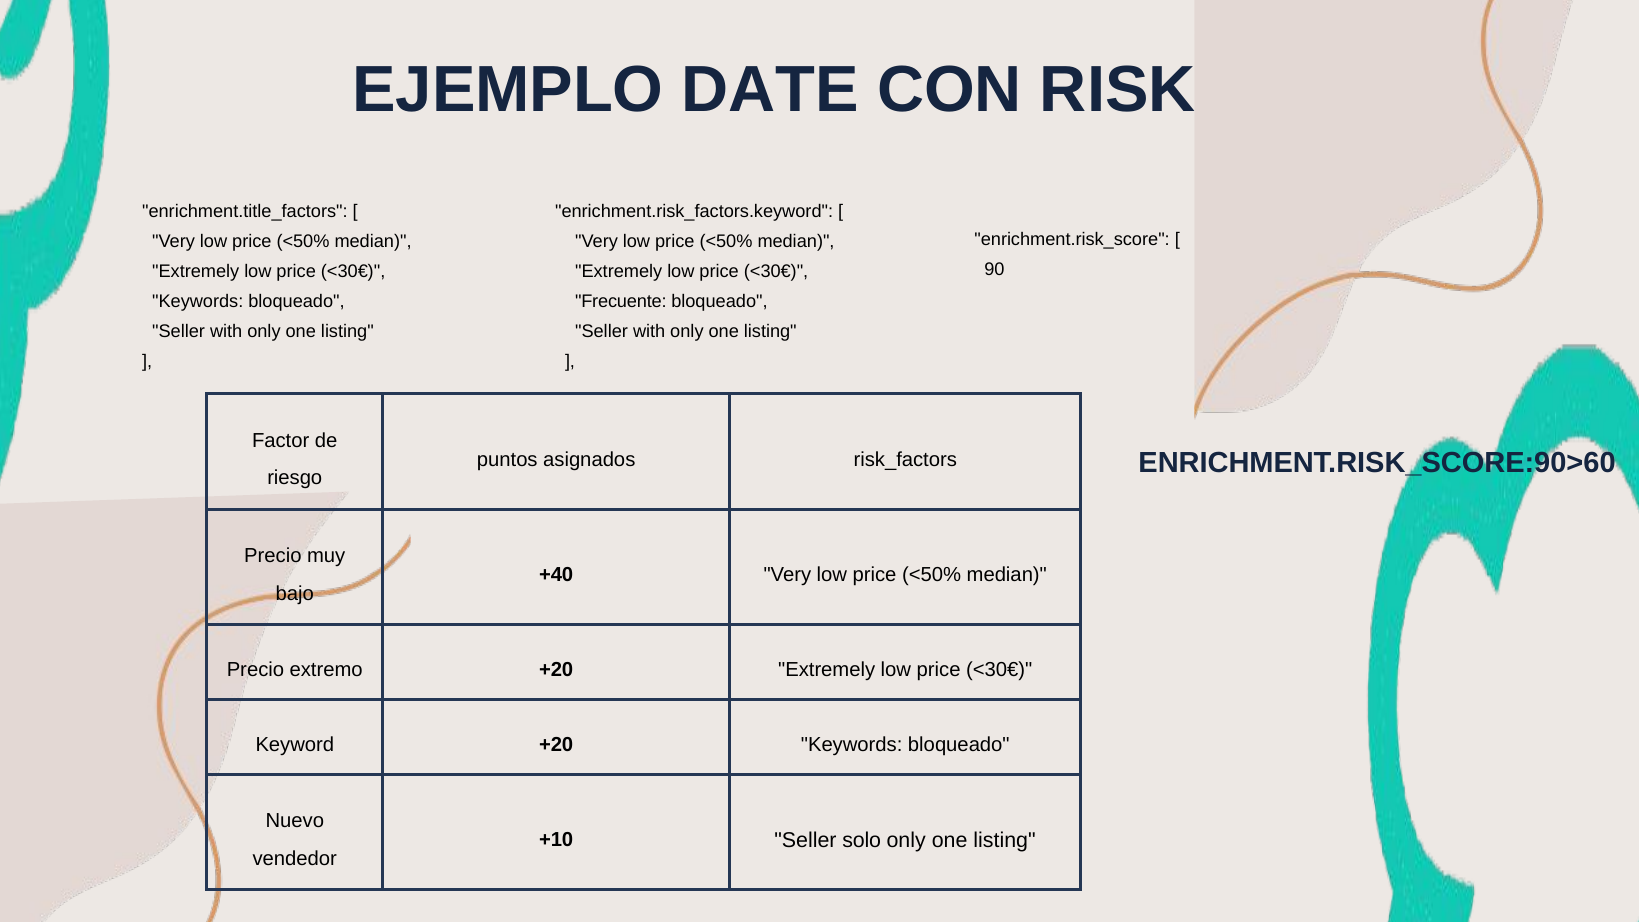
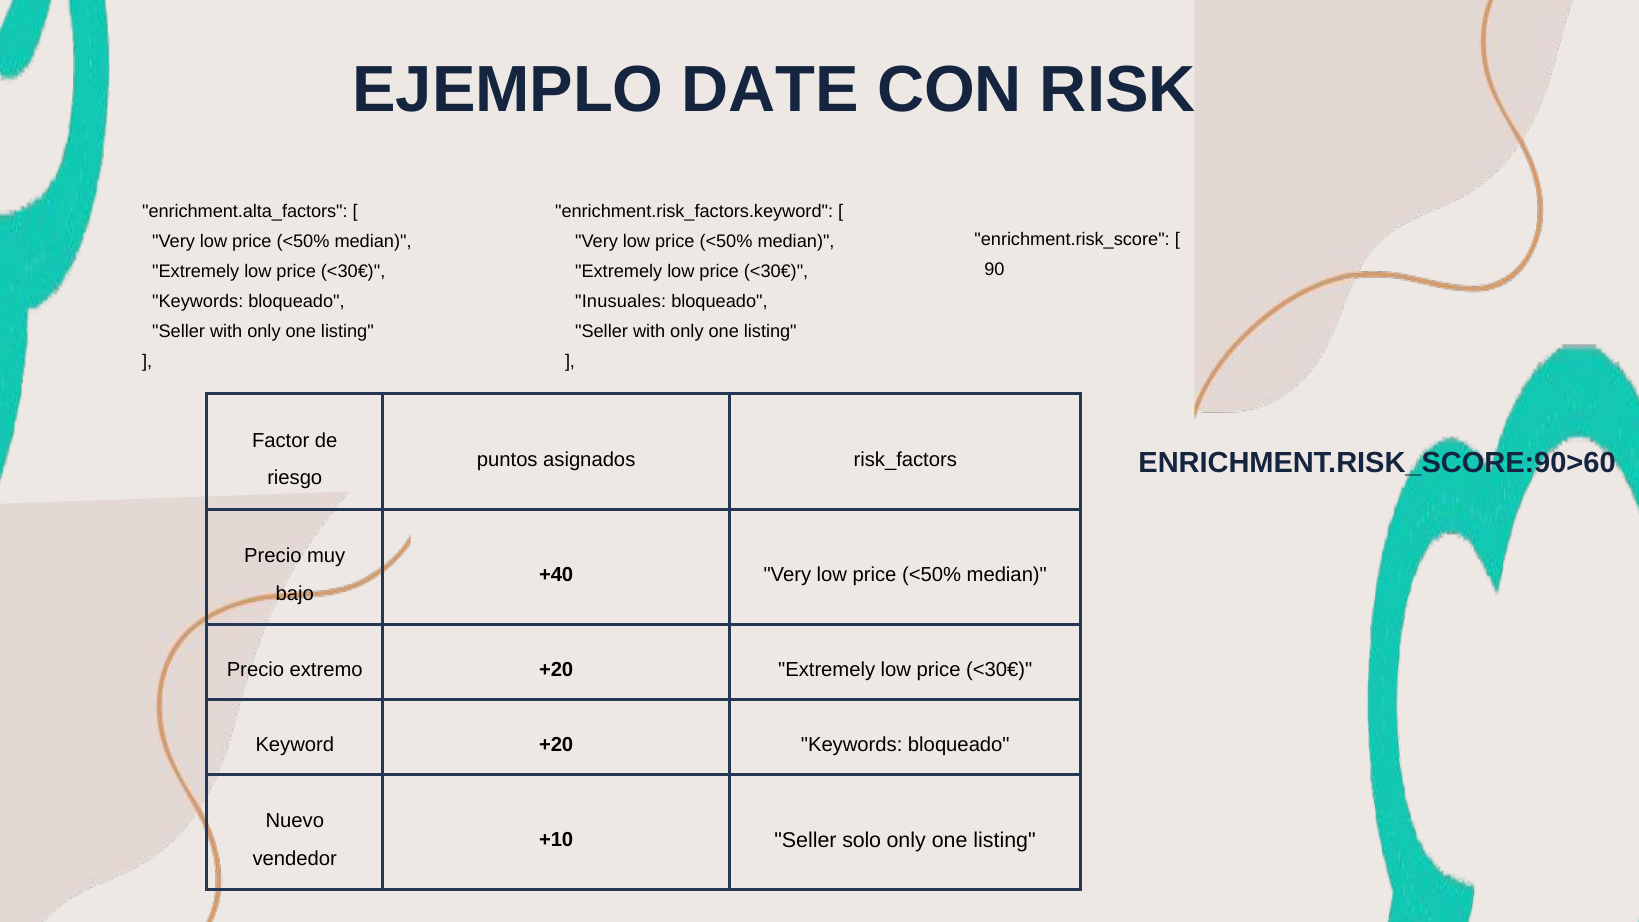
enrichment.title_factors: enrichment.title_factors -> enrichment.alta_factors (245, 211)
Frecuente: Frecuente -> Inusuales (621, 302)
